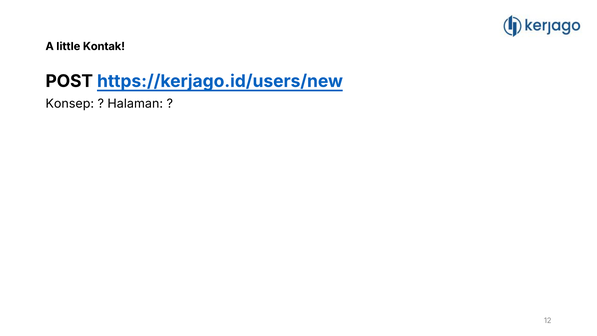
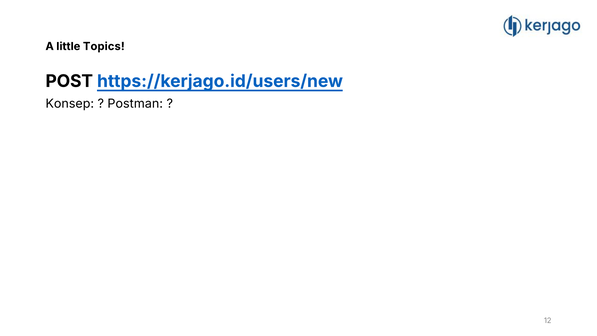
Kontak: Kontak -> Topics (104, 46)
Halaman: Halaman -> Postman (135, 104)
